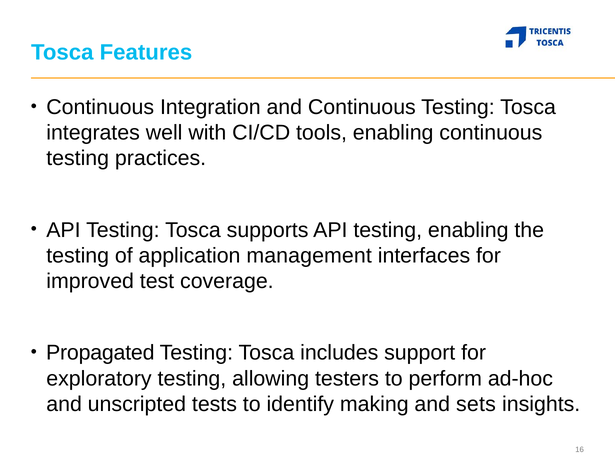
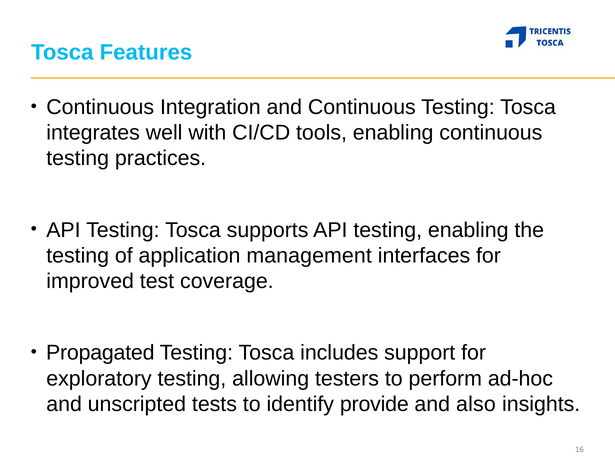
making: making -> provide (374, 404)
sets: sets -> also (476, 404)
